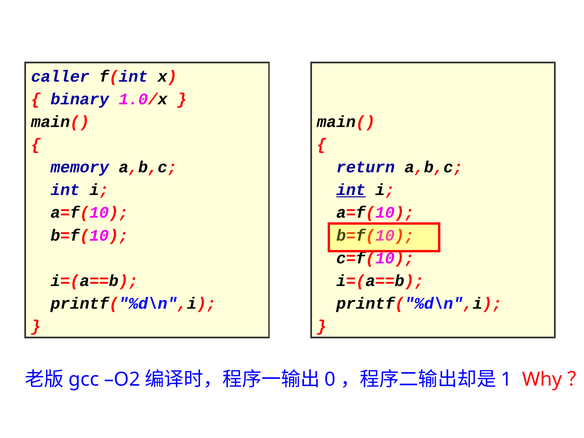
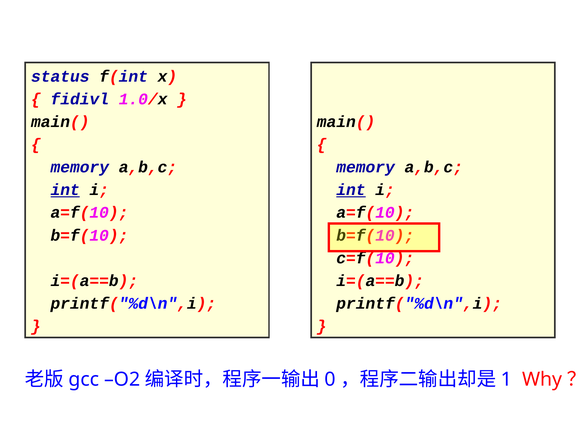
caller: caller -> status (60, 76)
binary: binary -> fidivl (80, 99)
return: return -> memory (366, 167)
int underline: none -> present (65, 190)
